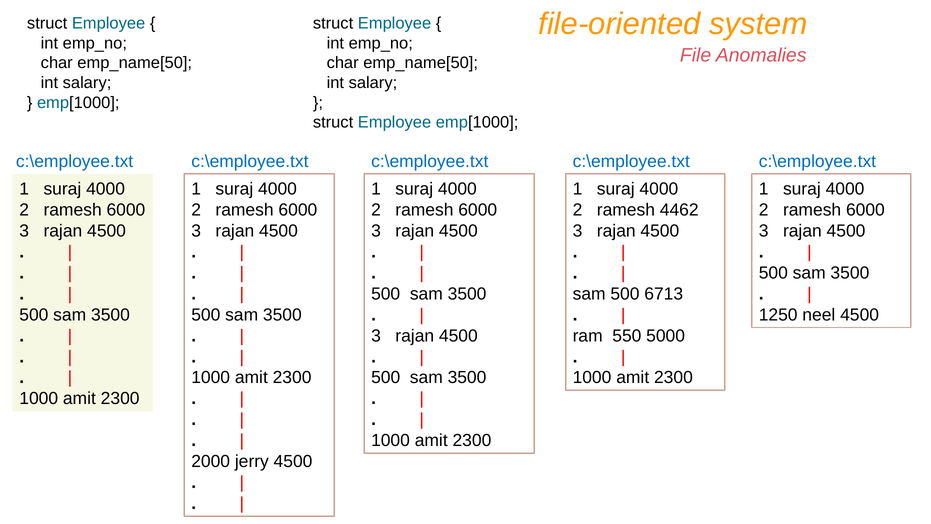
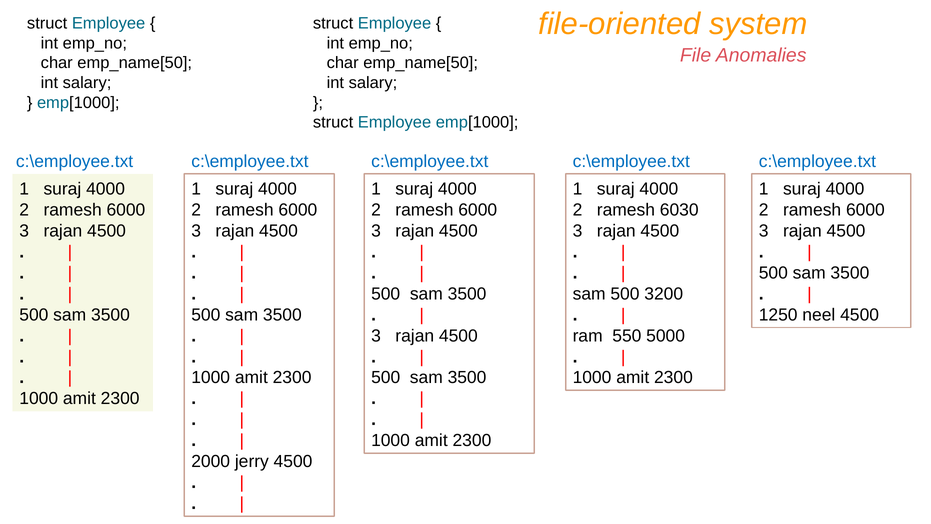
4462: 4462 -> 6030 (679, 210)
6713: 6713 -> 3200 (664, 294)
